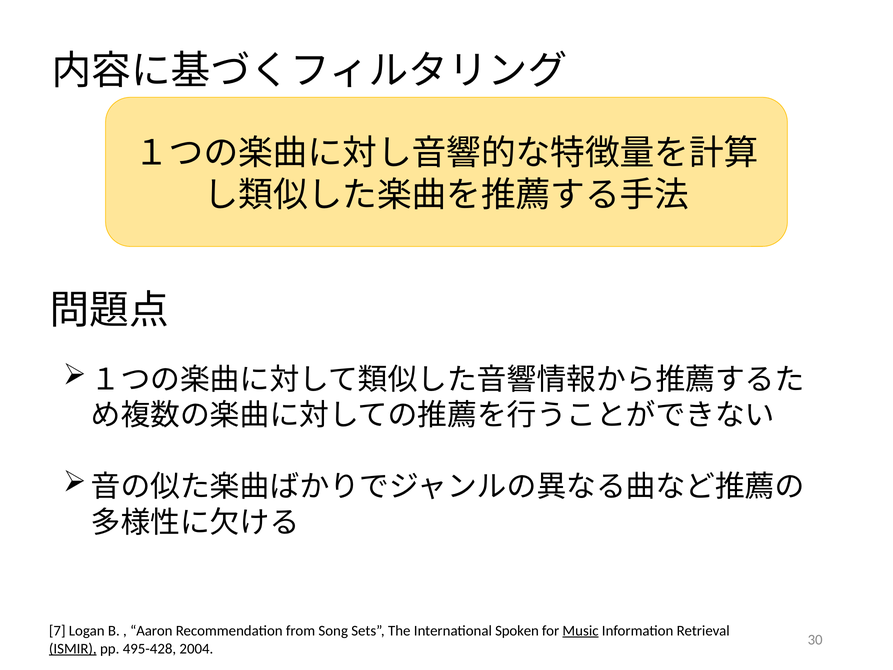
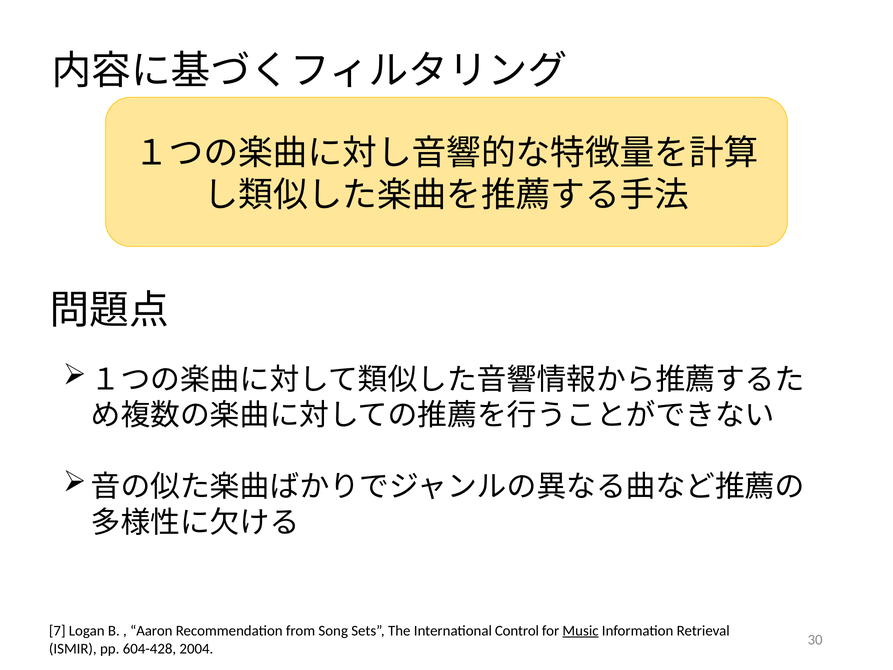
Spoken: Spoken -> Control (517, 630)
ISMIR underline: present -> none (73, 648)
495-428: 495-428 -> 604-428 (149, 648)
